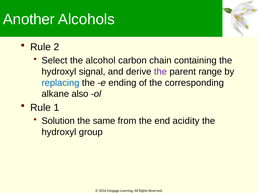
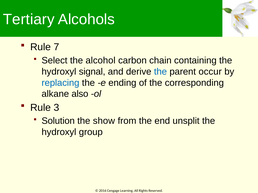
Another: Another -> Tertiary (29, 19)
2: 2 -> 7 (56, 47)
the colour: purple -> blue (160, 72)
range: range -> occur (210, 72)
1: 1 -> 3 (56, 108)
same: same -> show (104, 121)
acidity: acidity -> unsplit (186, 121)
